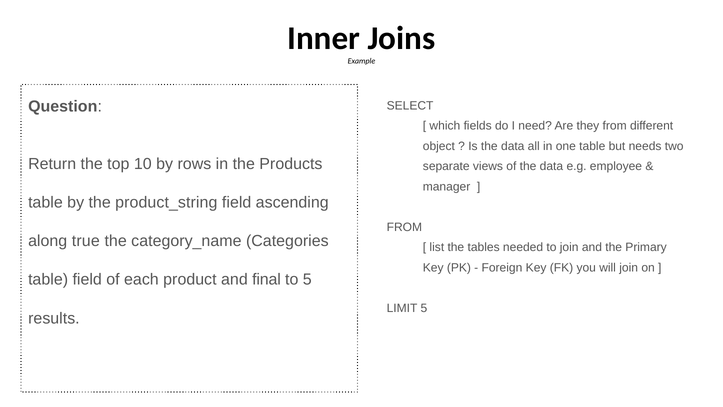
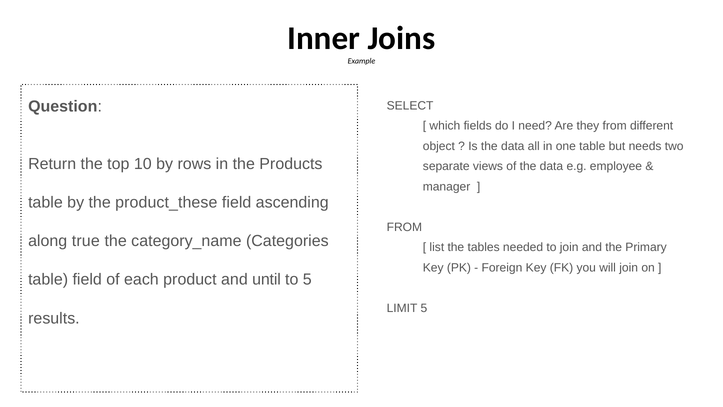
product_string: product_string -> product_these (166, 203)
final: final -> until (266, 280)
